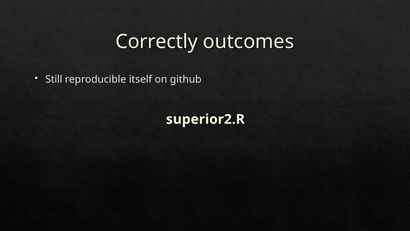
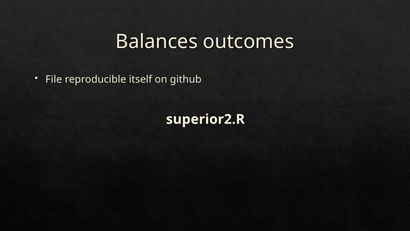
Correctly: Correctly -> Balances (157, 42)
Still: Still -> File (54, 79)
